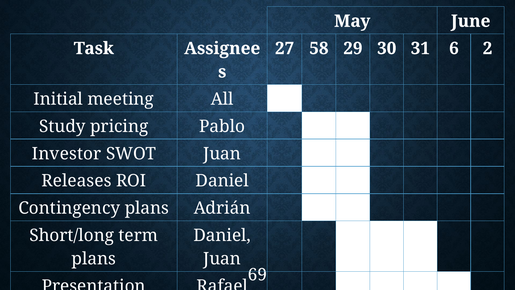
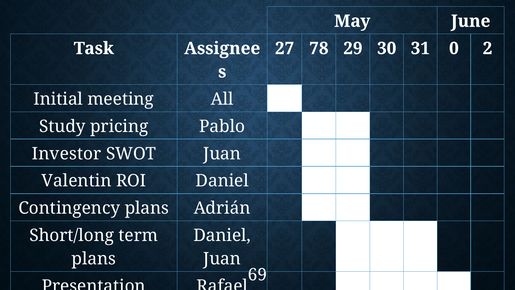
58: 58 -> 78 (319, 48)
6: 6 -> 0 (454, 48)
Releases: Releases -> Valentin (77, 181)
